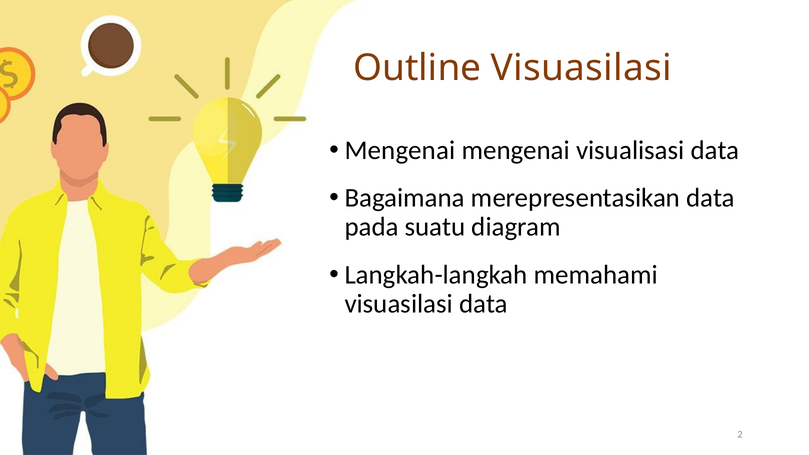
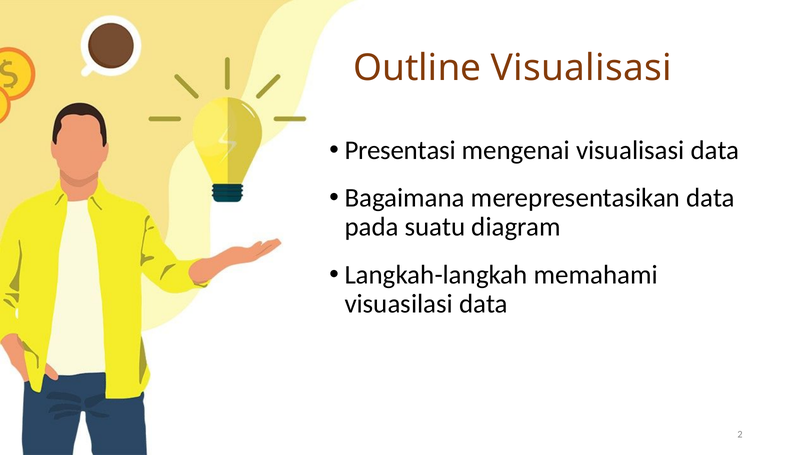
Outline Visuasilasi: Visuasilasi -> Visualisasi (581, 68)
Mengenai: Mengenai -> Presentasi (400, 150)
